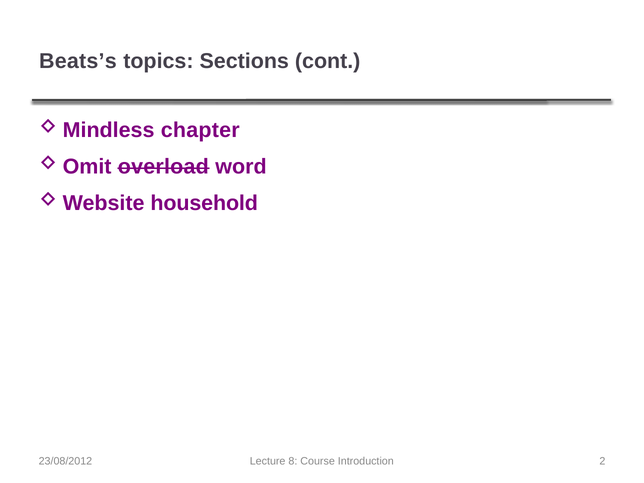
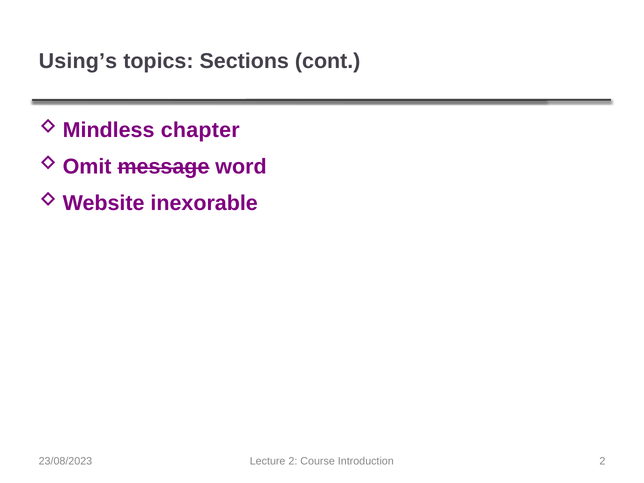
Beats’s: Beats’s -> Using’s (78, 61)
overload: overload -> message (163, 167)
household: household -> inexorable (204, 203)
23/08/2012: 23/08/2012 -> 23/08/2023 (65, 461)
Lecture 8: 8 -> 2 (293, 461)
